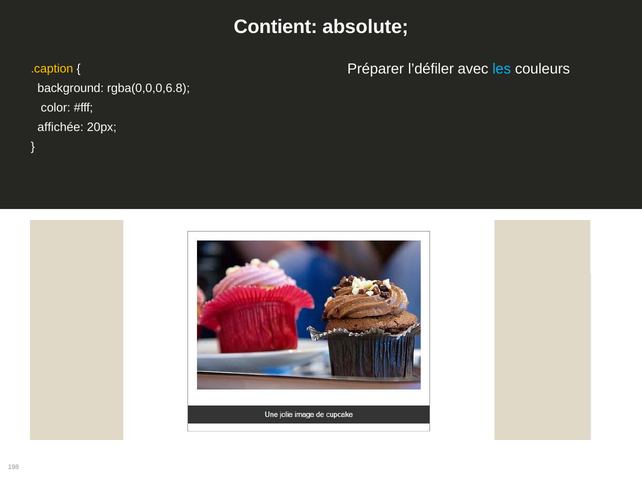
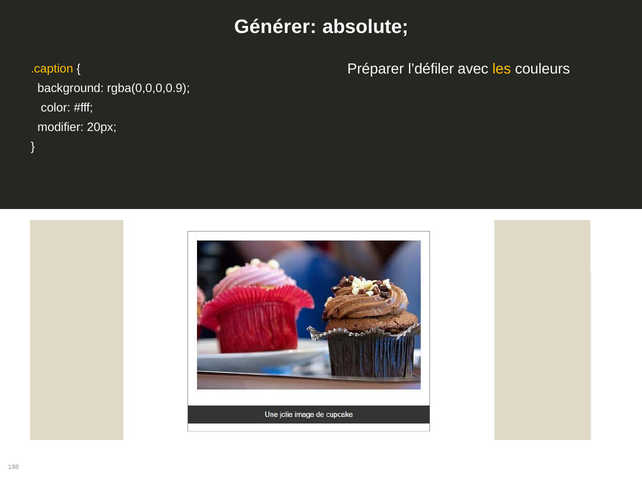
Contient: Contient -> Générer (275, 27)
les colour: light blue -> yellow (502, 69)
rgba(0,0,0,6.8: rgba(0,0,0,6.8 -> rgba(0,0,0,0.9 (148, 88)
affichée: affichée -> modifier (61, 127)
